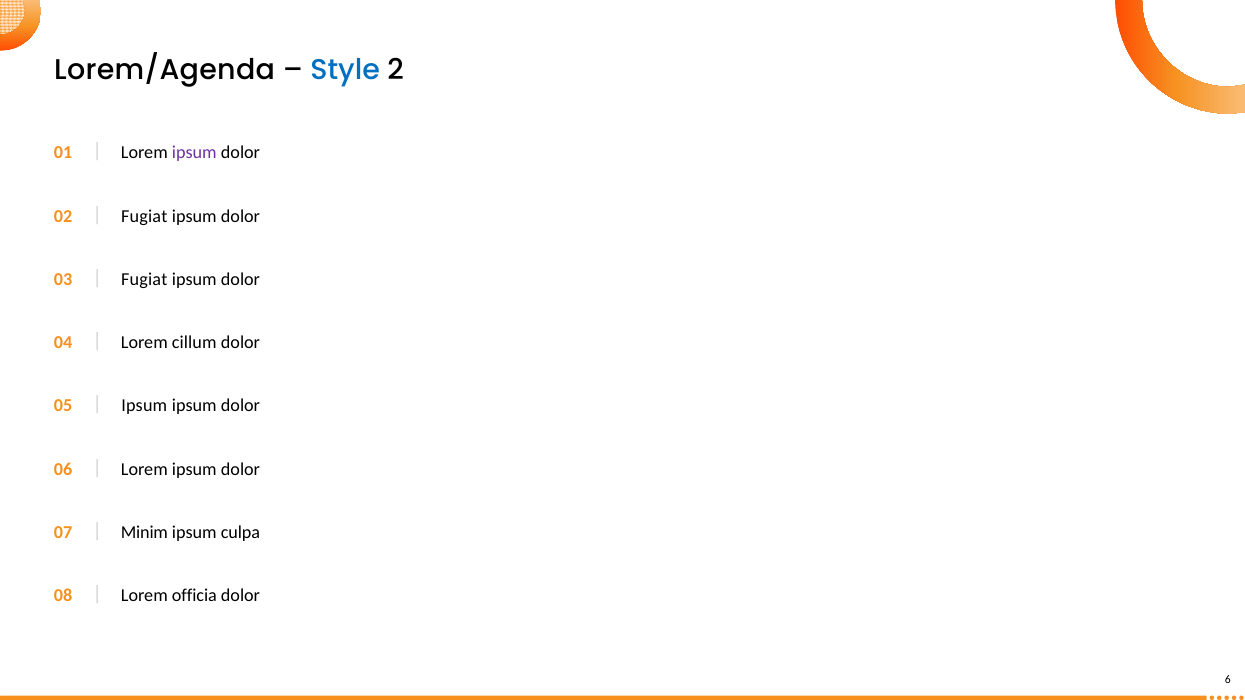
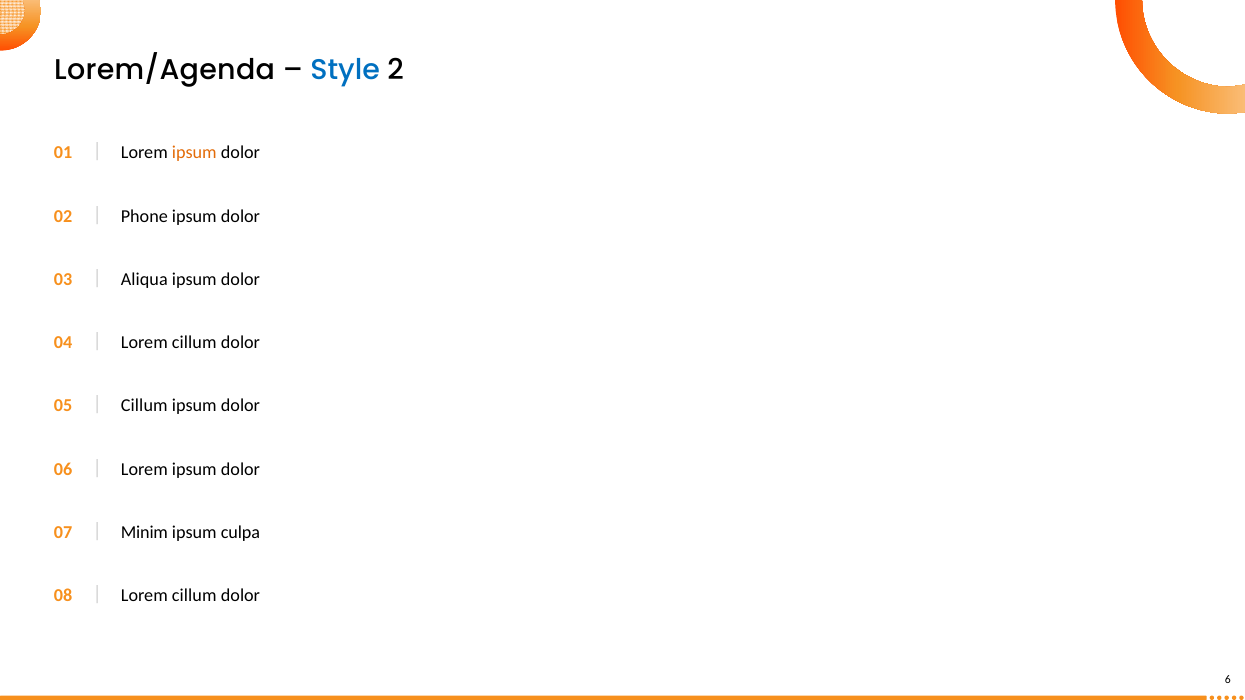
ipsum colour: purple -> orange (194, 153)
Fugiat: Fugiat -> Phone (144, 216)
Fugiat: Fugiat -> Aliqua (144, 280)
Ipsum: Ipsum -> Cillum (144, 406)
officia: officia -> cillum (194, 596)
